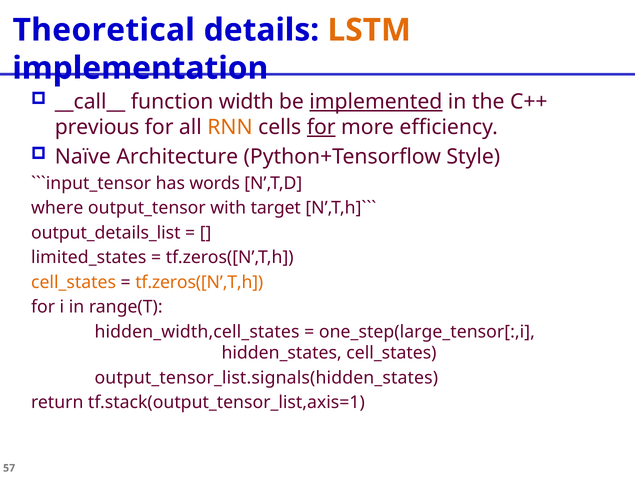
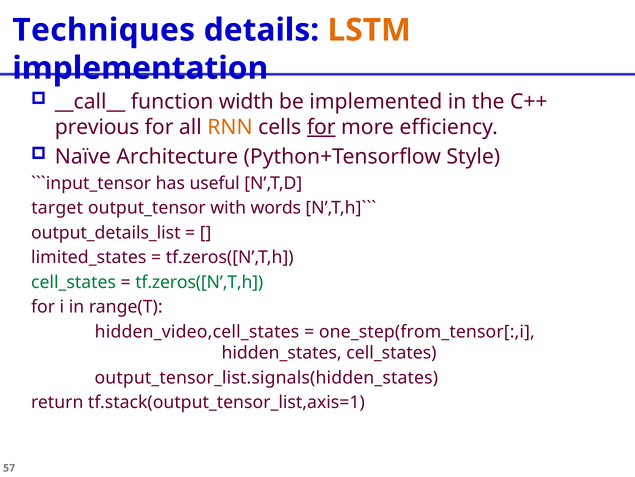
Theoretical: Theoretical -> Techniques (104, 30)
implemented underline: present -> none (376, 101)
words: words -> useful (215, 183)
where: where -> target (57, 208)
target: target -> words (276, 208)
cell_states colour: orange -> green (74, 282)
tf.zeros([N’,T,h colour: orange -> green (199, 282)
hidden_width,cell_states: hidden_width,cell_states -> hidden_video,cell_states (197, 331)
one_step(large_tensor[:,i: one_step(large_tensor[:,i -> one_step(from_tensor[:,i (427, 331)
